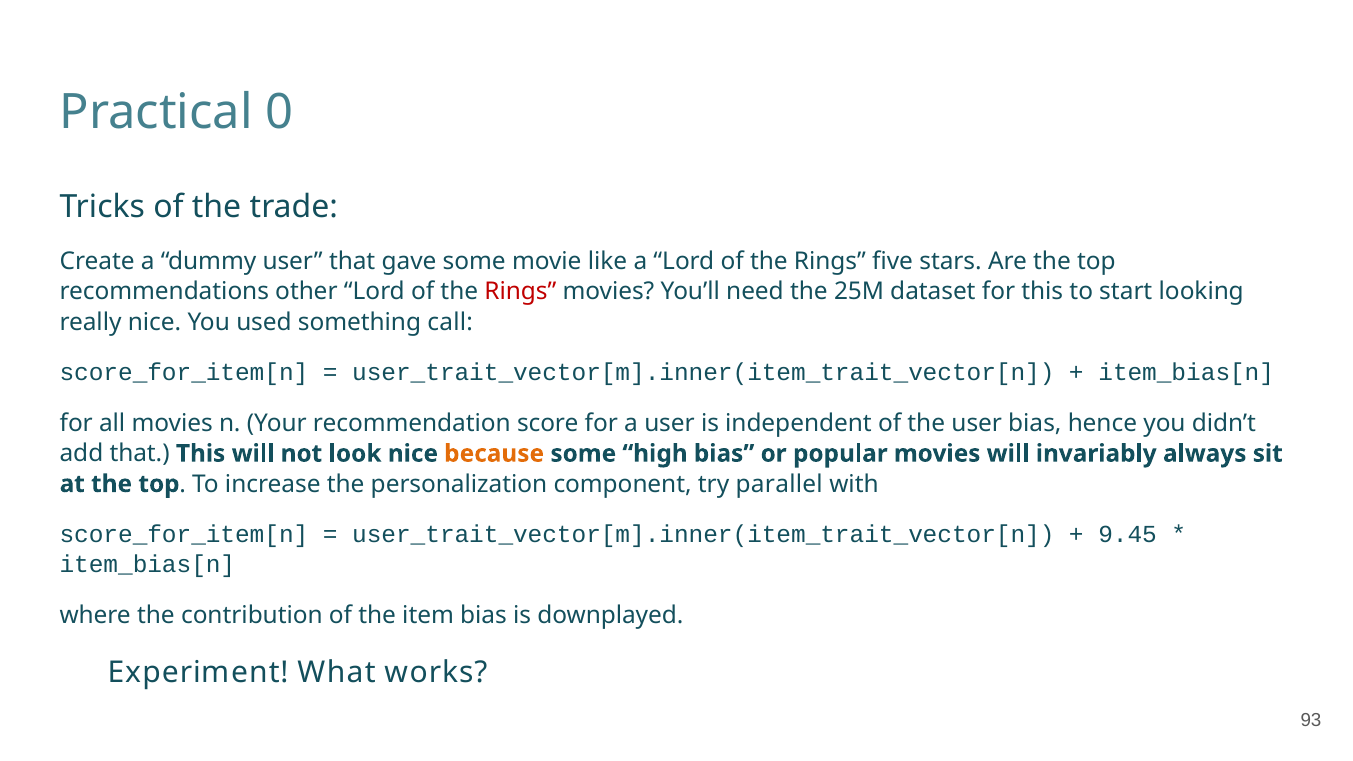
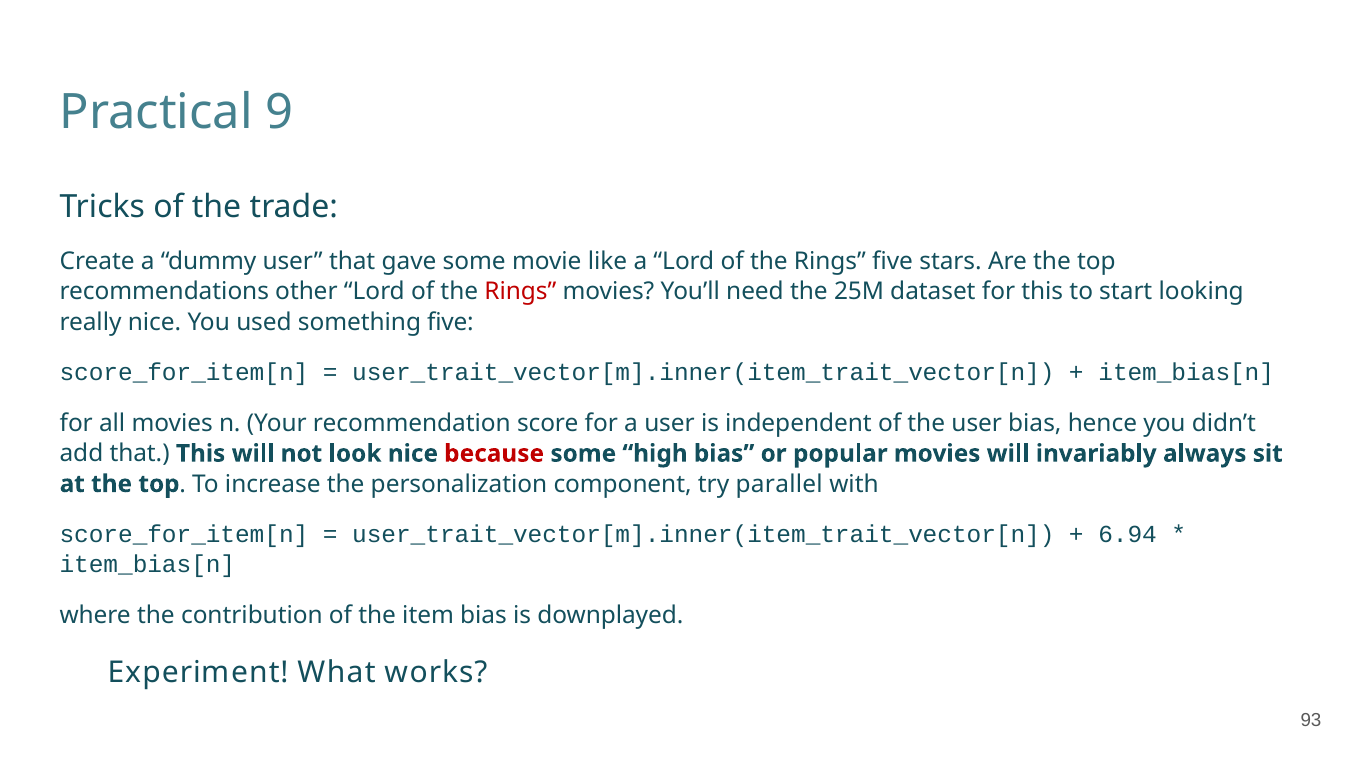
0: 0 -> 9 (280, 112)
something call: call -> five (450, 322)
because colour: orange -> red (494, 454)
9.45: 9.45 -> 6.94 (1128, 535)
